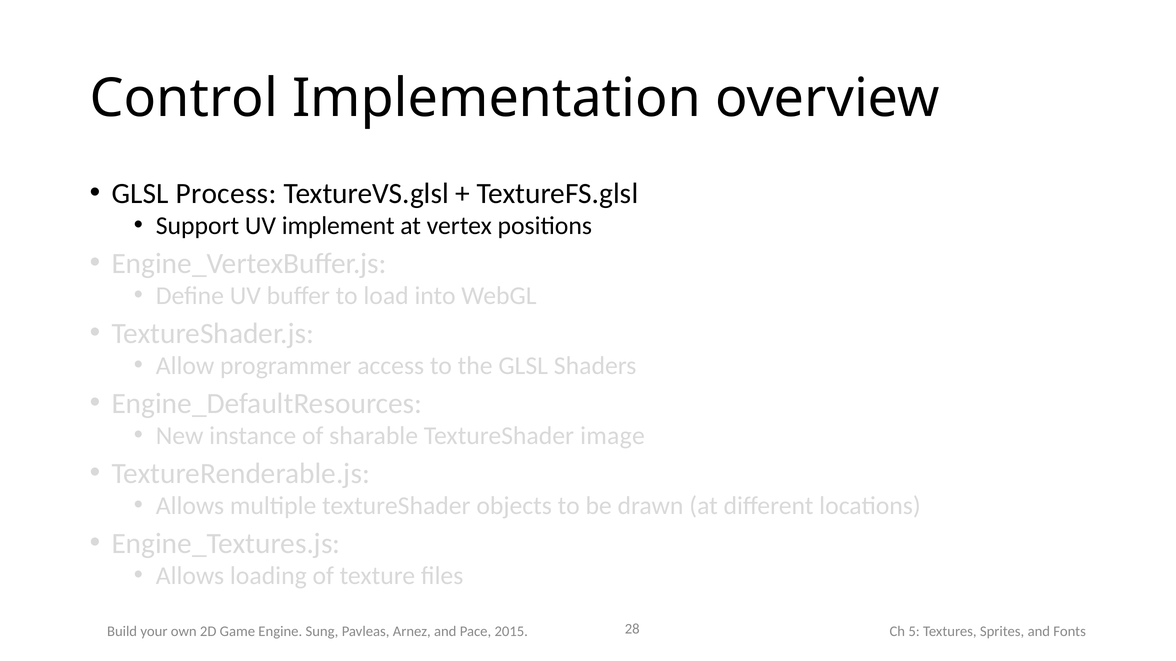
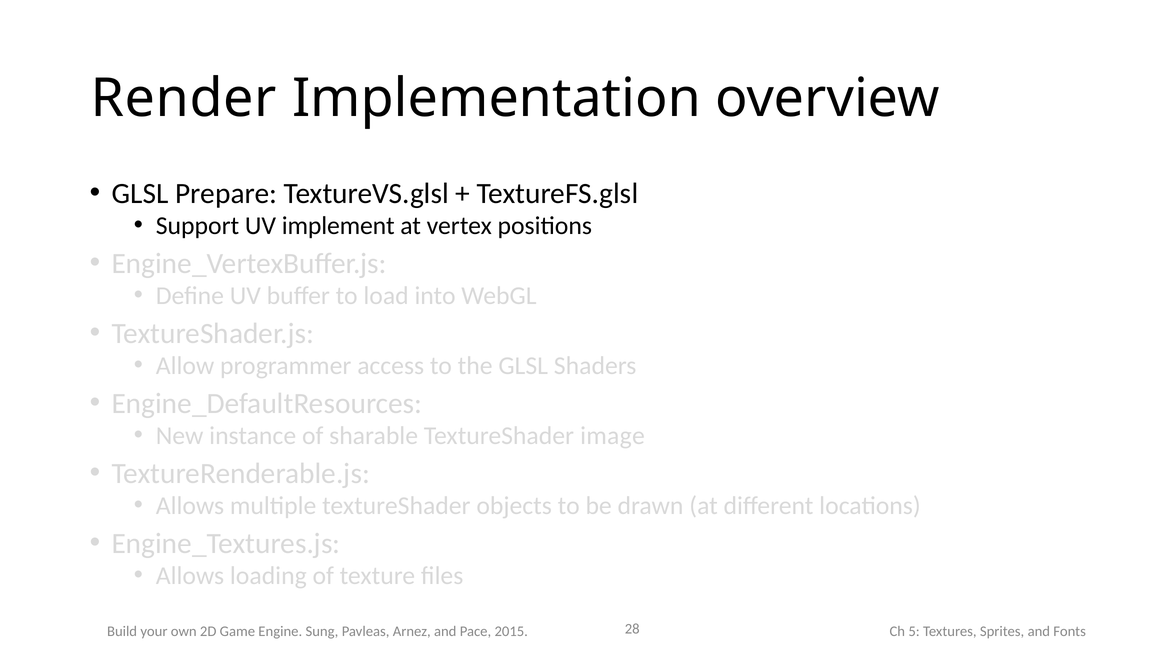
Control: Control -> Render (184, 99)
Process: Process -> Prepare (226, 194)
